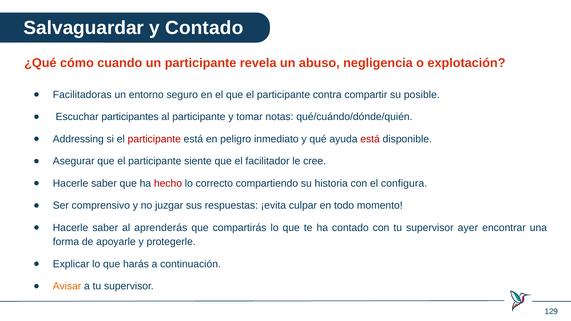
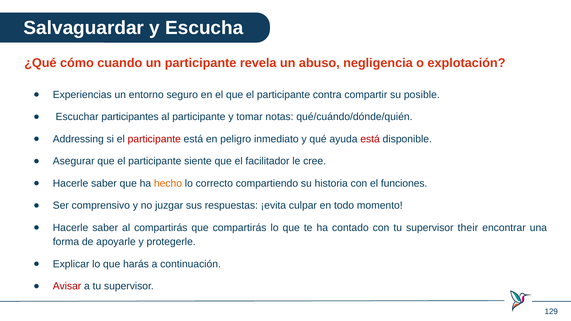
y Contado: Contado -> Escucha (204, 28)
Facilitadoras: Facilitadoras -> Experiencias (82, 95)
hecho colour: red -> orange (168, 183)
configura: configura -> funciones (404, 183)
al aprenderás: aprenderás -> compartirás (161, 228)
ayer: ayer -> their (468, 228)
Avisar colour: orange -> red (67, 286)
